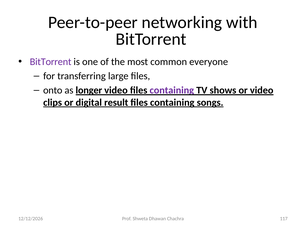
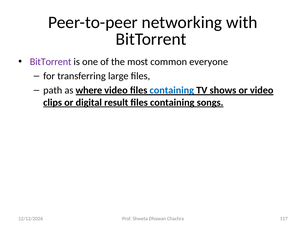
onto: onto -> path (53, 90)
longer: longer -> where (89, 90)
containing colour: purple -> blue (172, 90)
